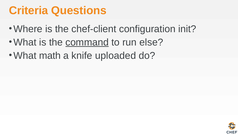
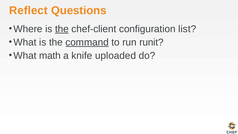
Criteria: Criteria -> Reflect (28, 11)
the underline: none -> present (62, 29)
init: init -> list (187, 29)
else: else -> runit (151, 42)
